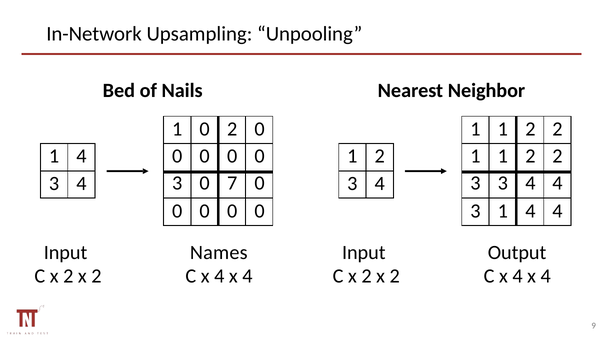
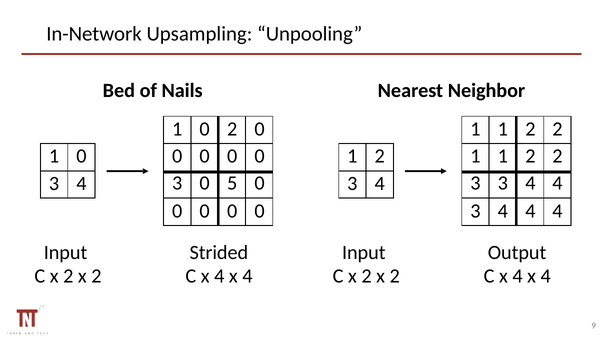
4: 4 -> 0 (81, 157)
7: 7 -> 5 (232, 183)
1: 1 -> 4 (503, 211)
Names: Names -> Strided (219, 253)
